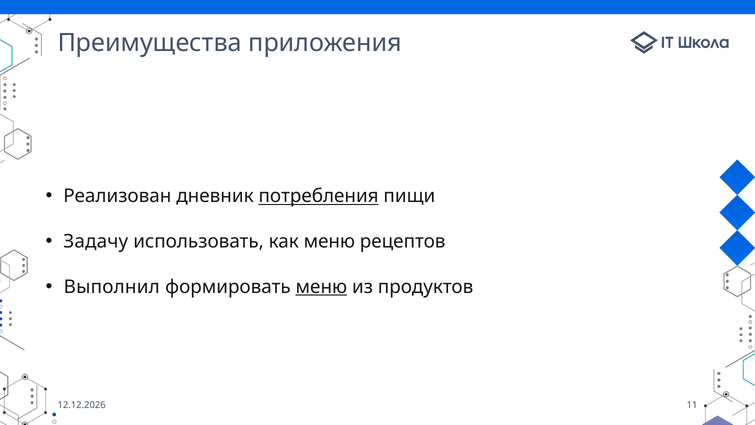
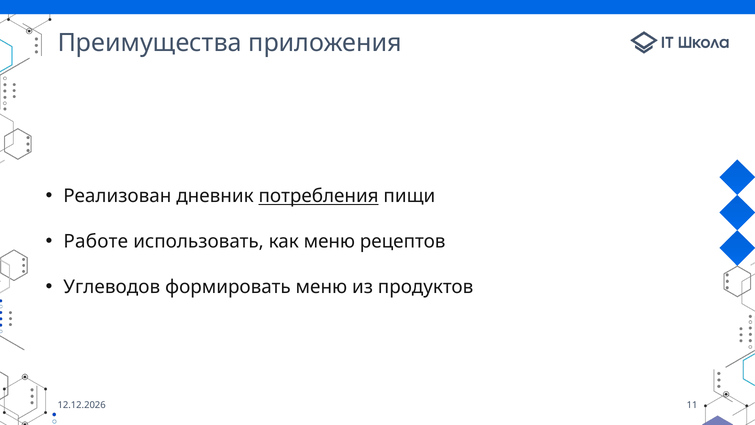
Задачу: Задачу -> Работе (96, 241)
Выполнил: Выполнил -> Углеводов (112, 287)
меню underline: present -> none (321, 287)
